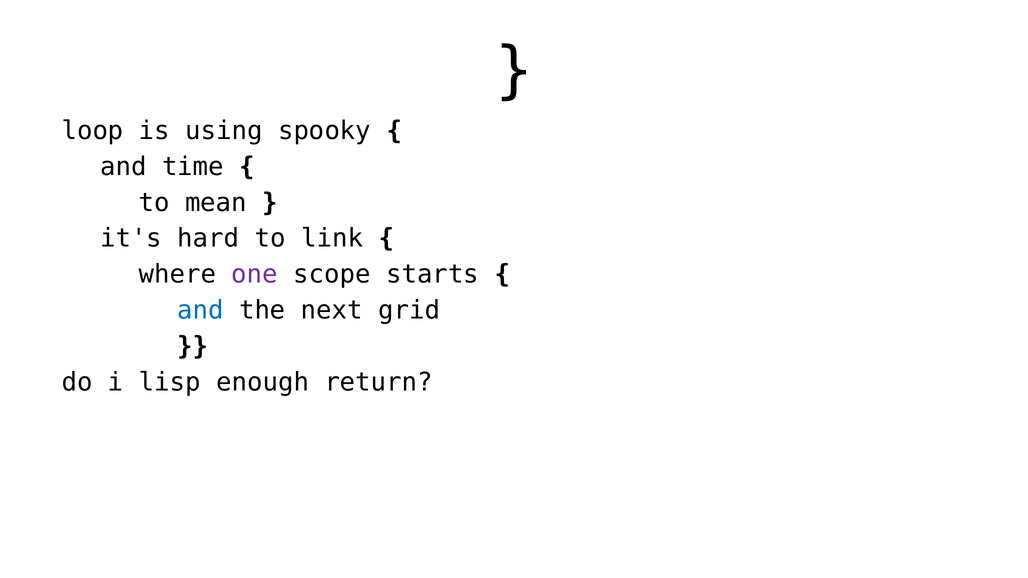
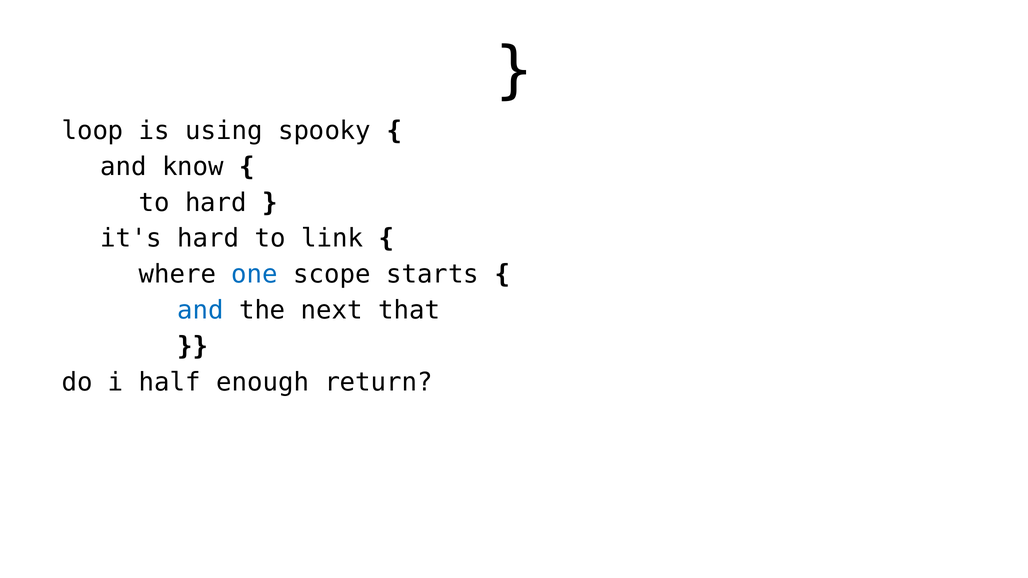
time: time -> know (193, 167)
to mean: mean -> hard (216, 203)
one colour: purple -> blue (255, 275)
grid: grid -> that (409, 311)
lisp: lisp -> half (170, 383)
